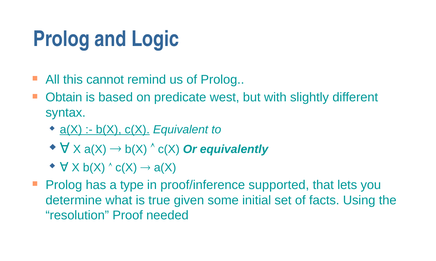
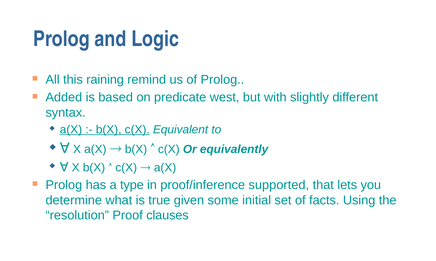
cannot: cannot -> raining (105, 80)
Obtain: Obtain -> Added (64, 98)
needed: needed -> clauses (168, 216)
